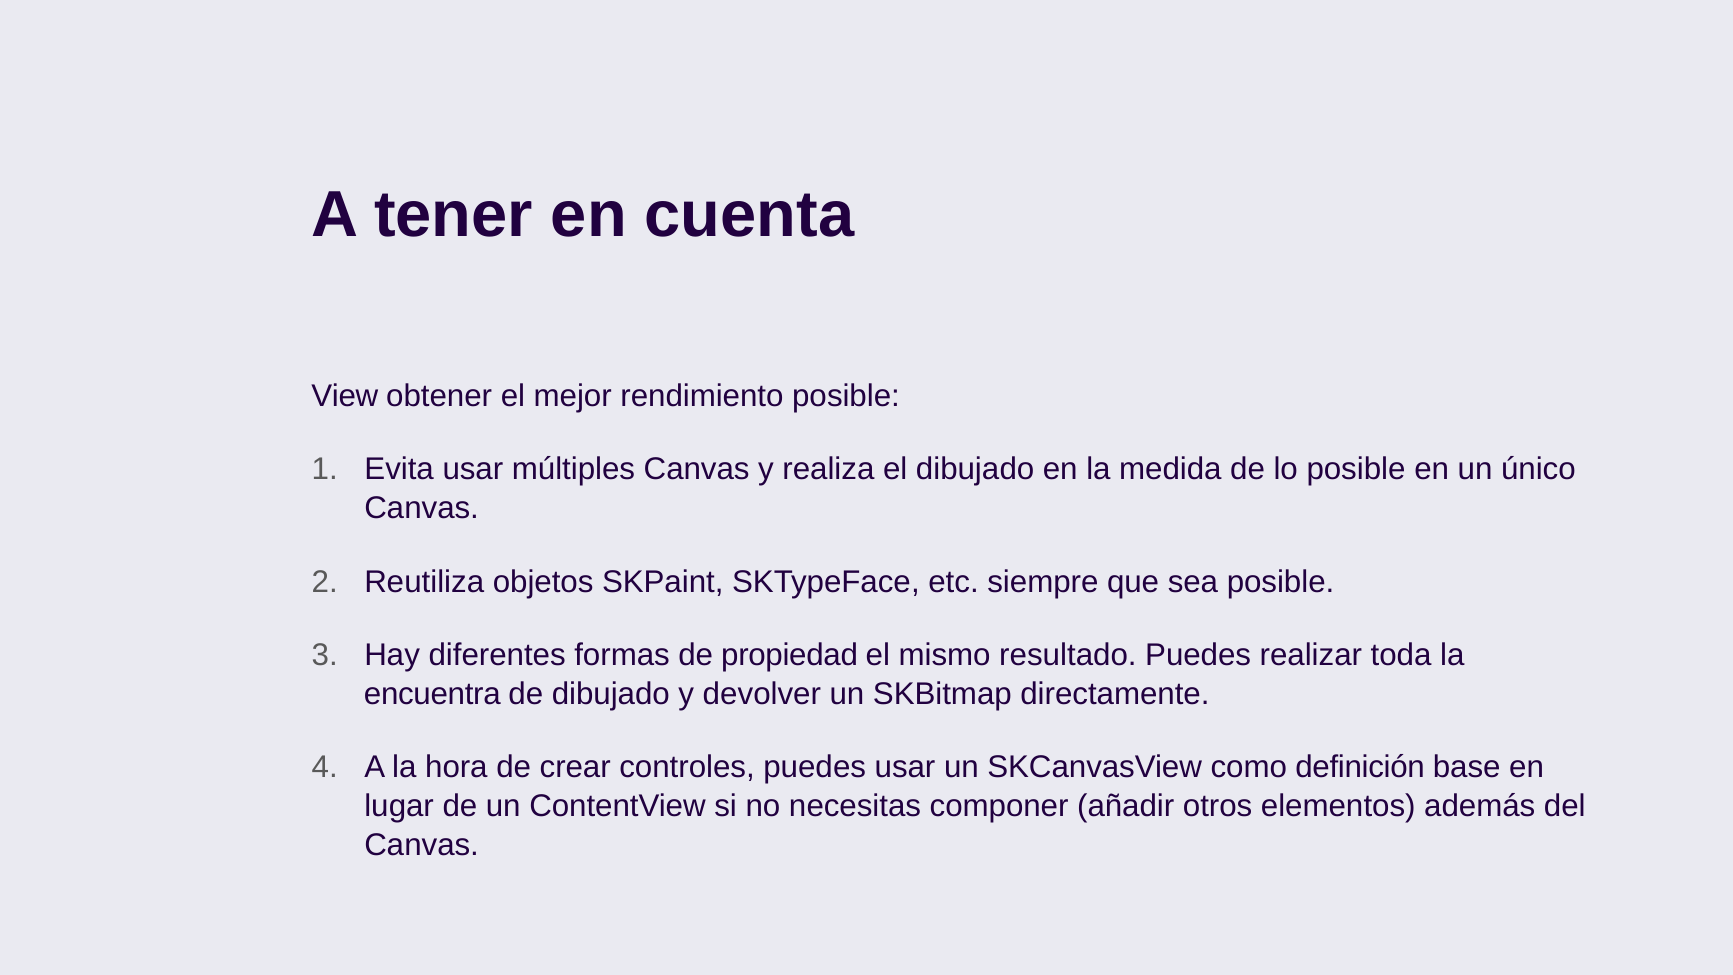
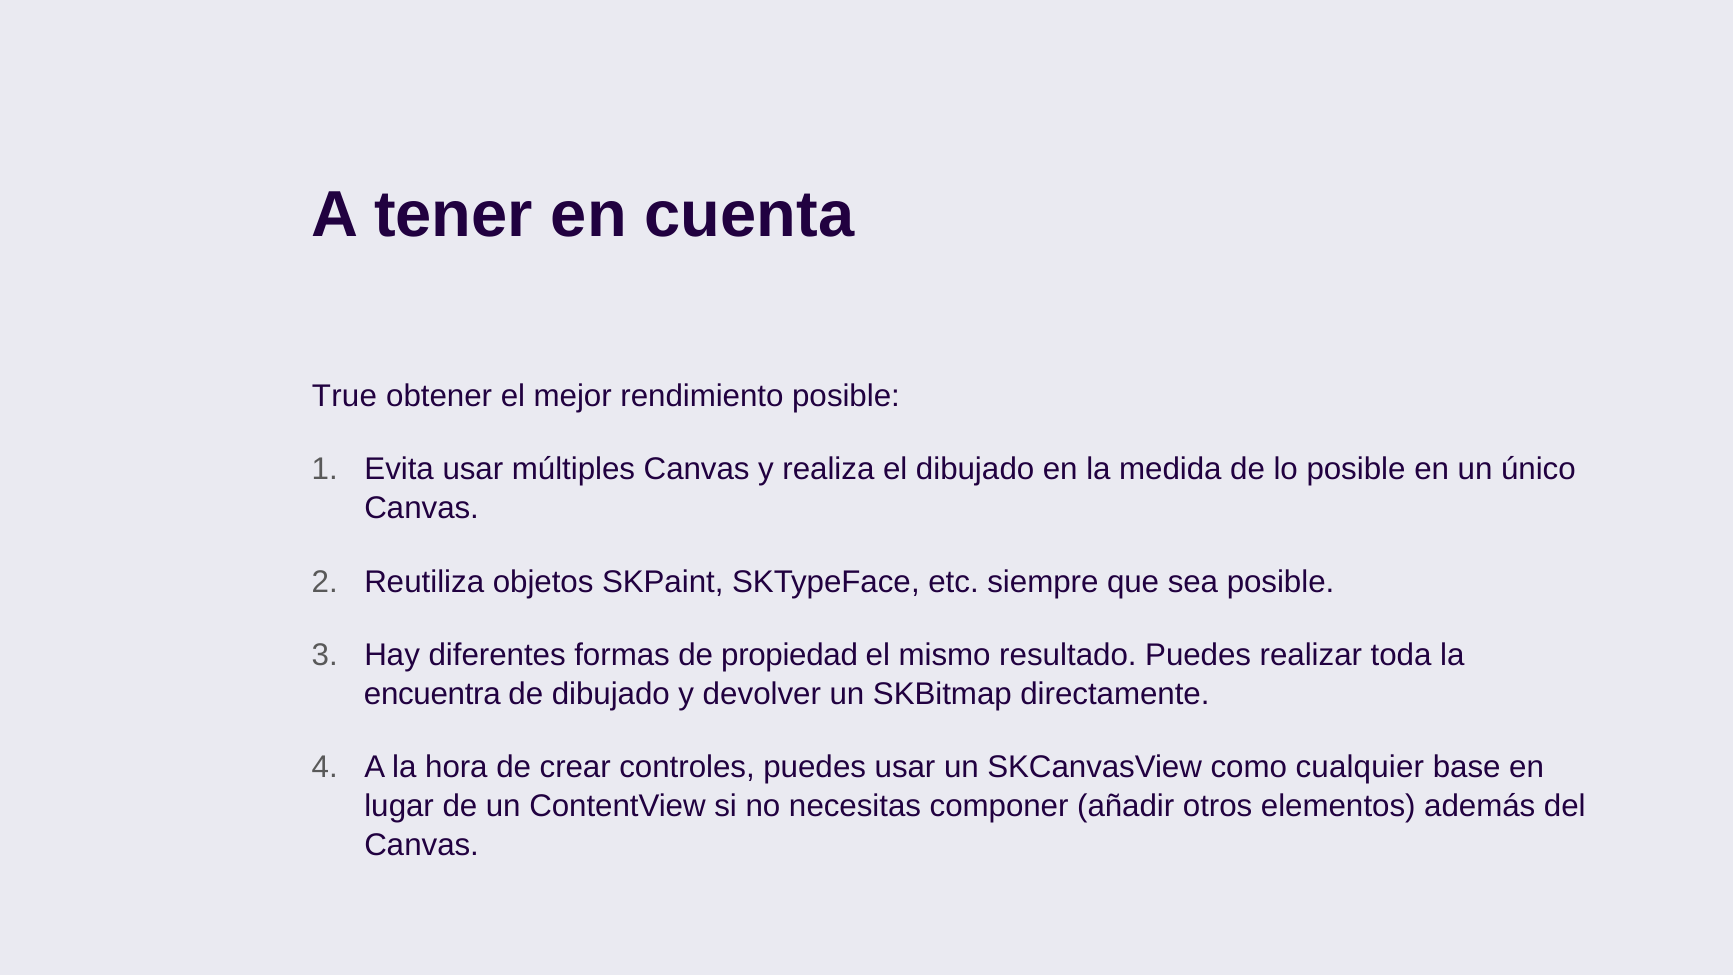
View: View -> True (344, 396)
definición: definición -> cualquier (1360, 768)
